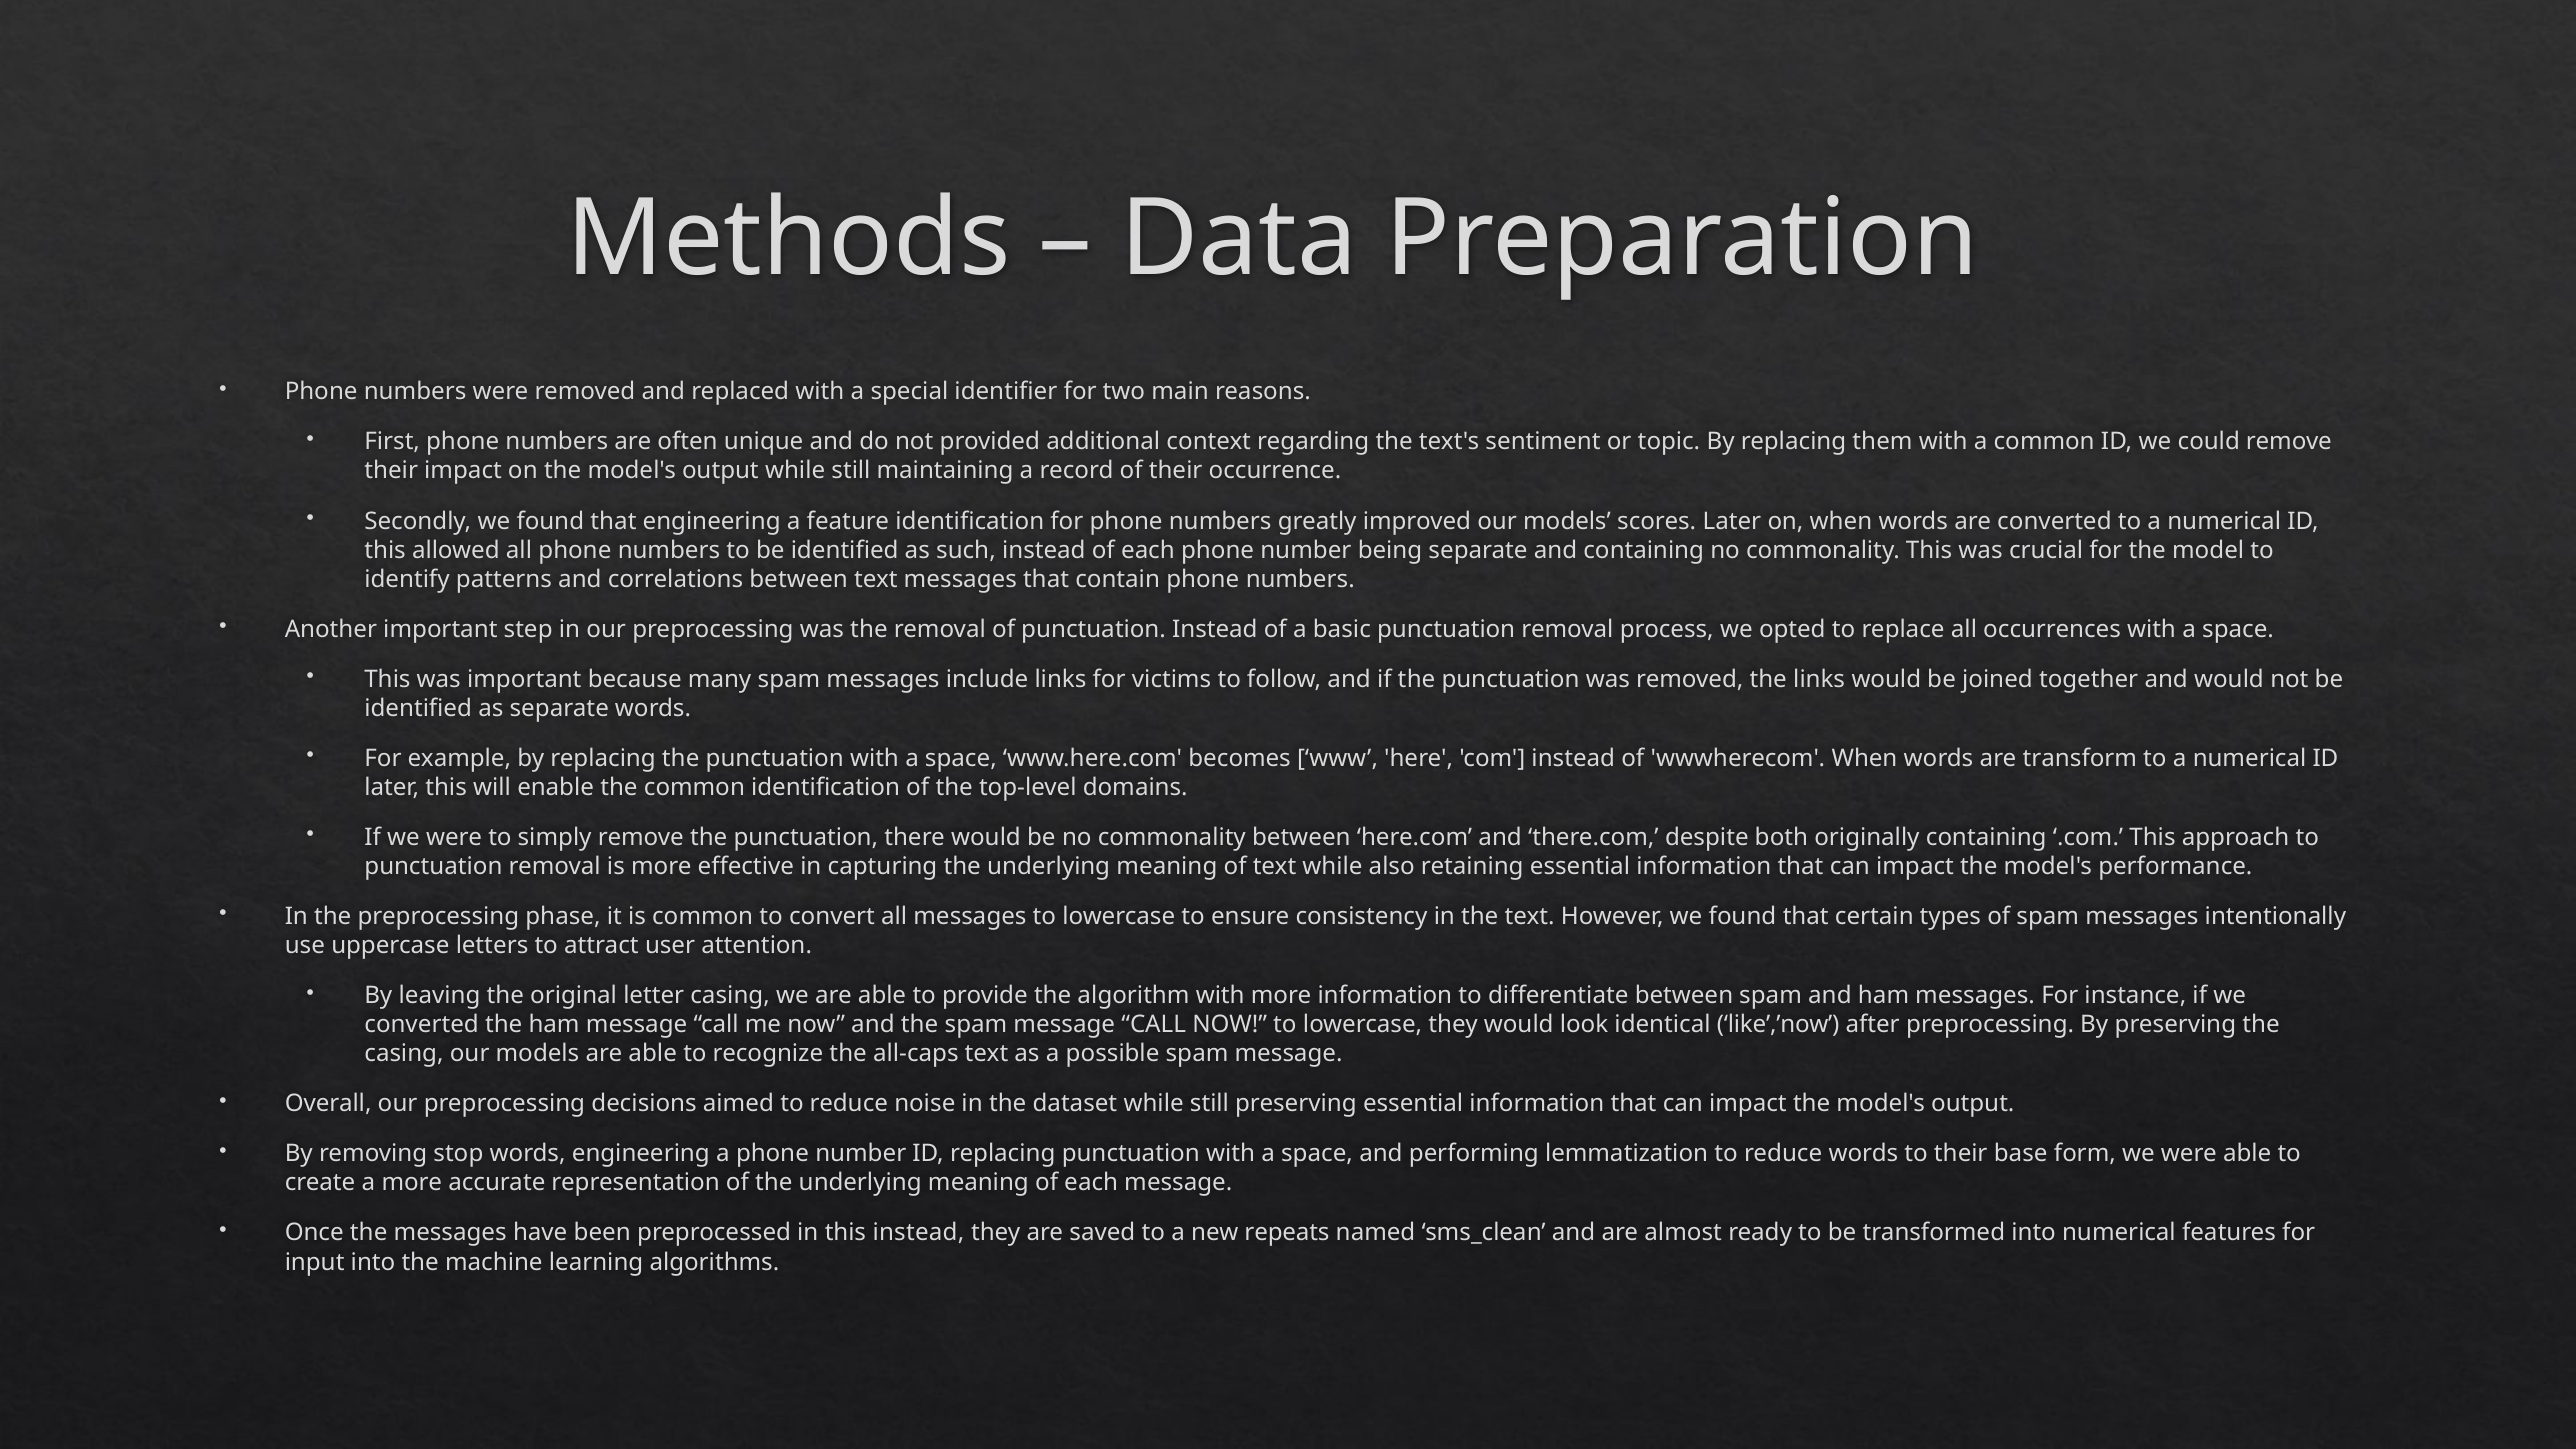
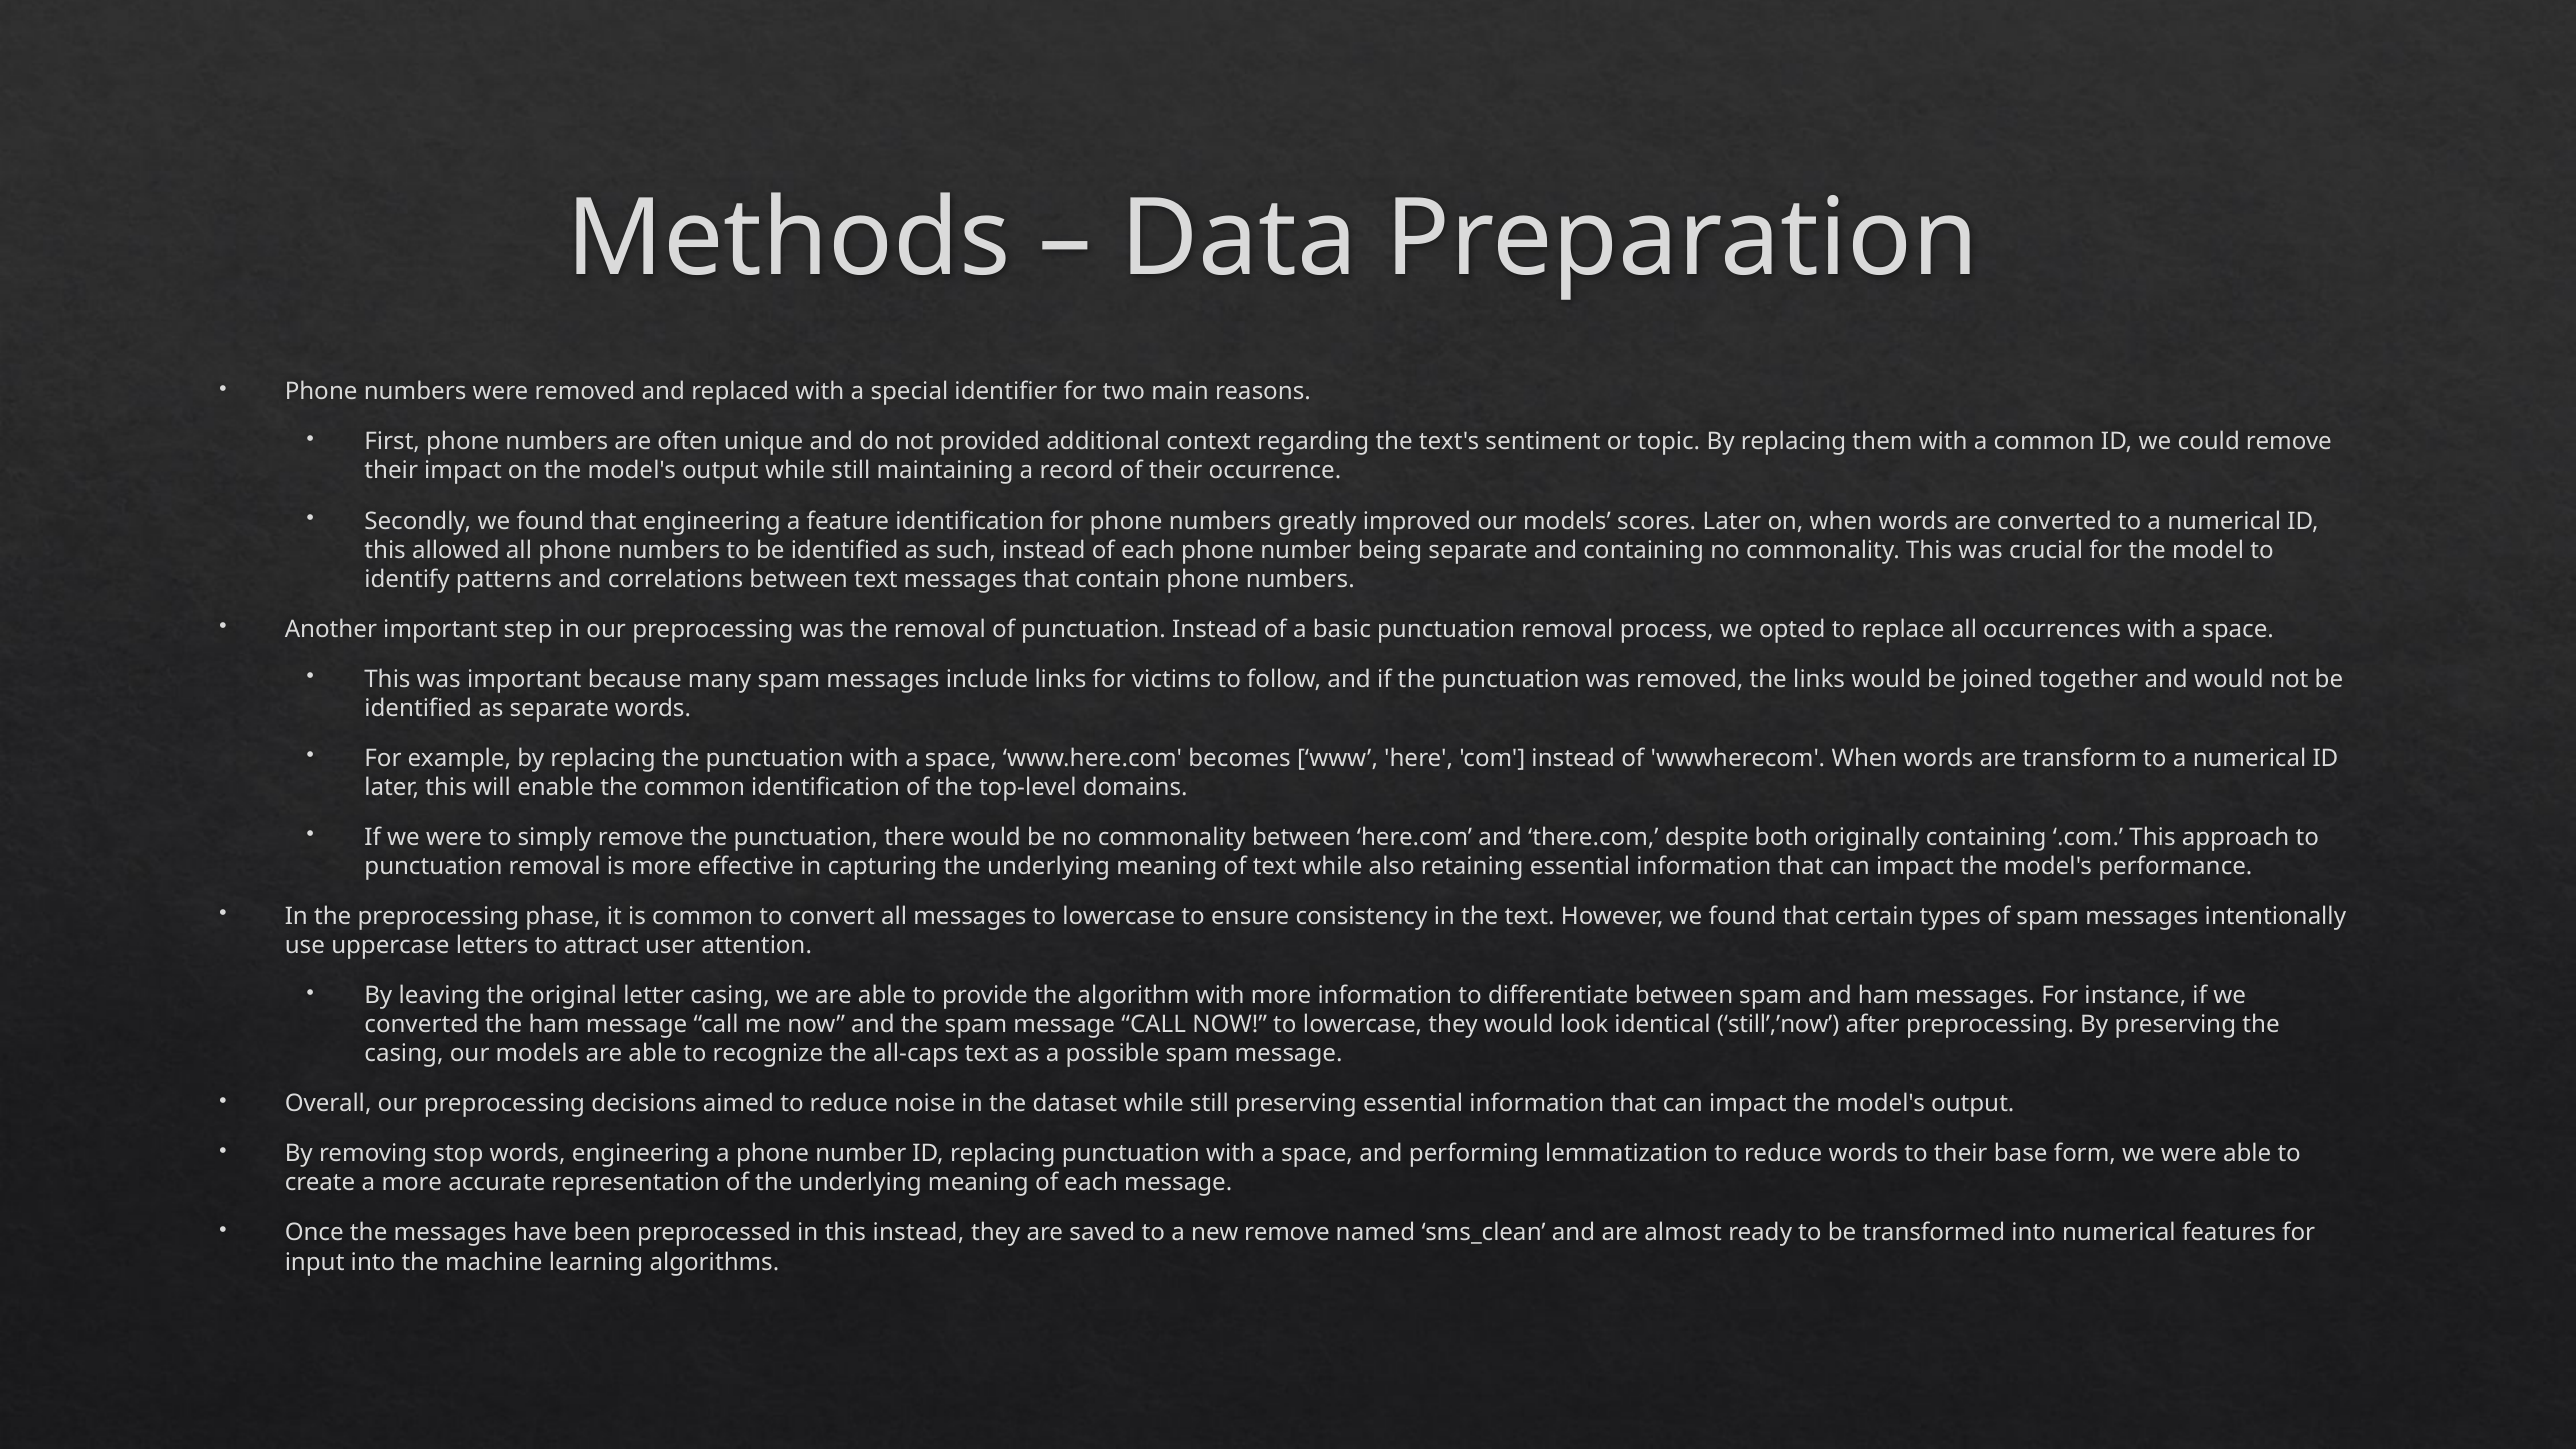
like’,’now: like’,’now -> still’,’now (1778, 1025)
new repeats: repeats -> remove (1287, 1233)
